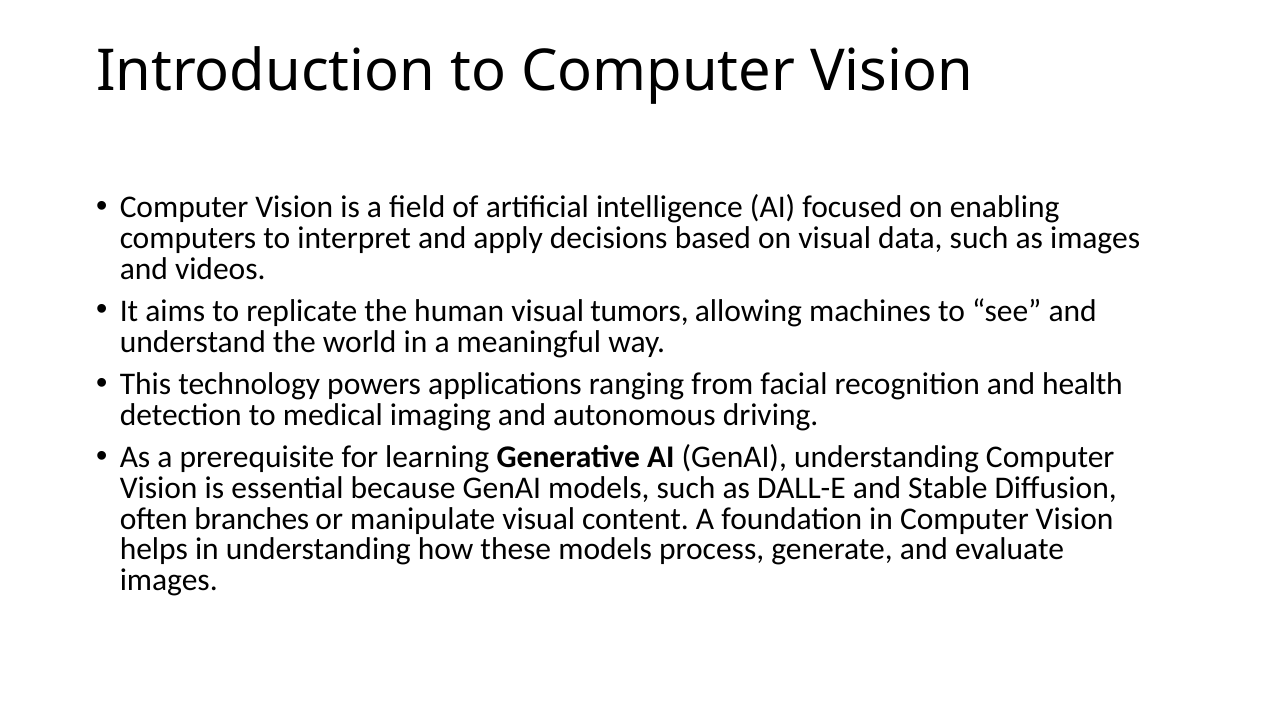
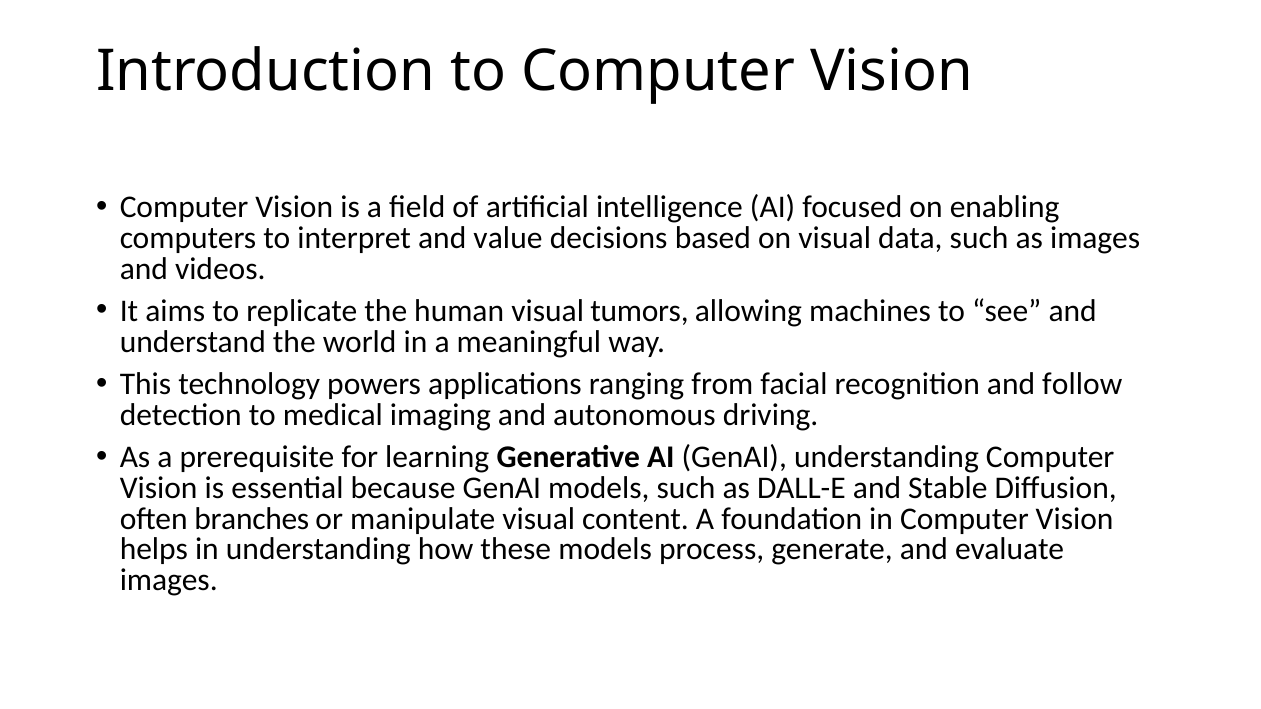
apply: apply -> value (508, 238)
health: health -> follow (1082, 384)
